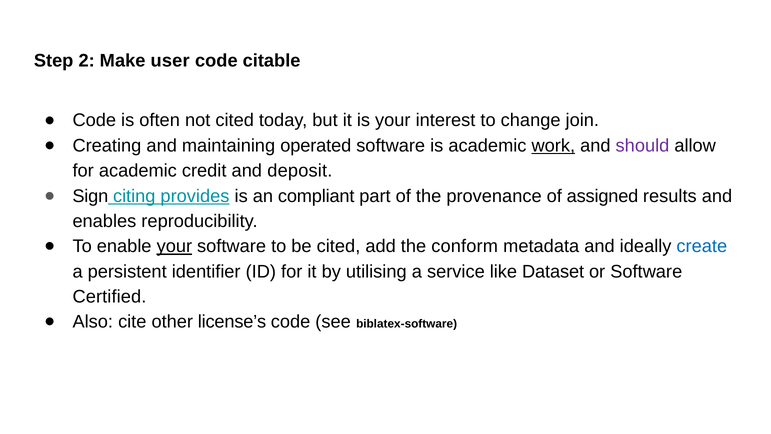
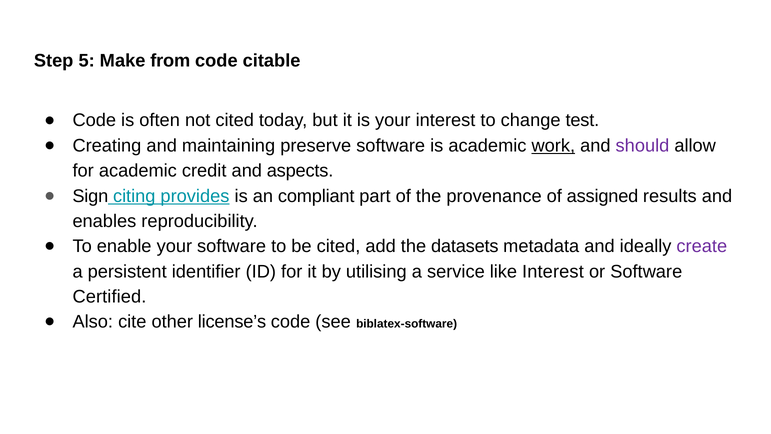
2: 2 -> 5 (87, 61)
user: user -> from (170, 61)
join: join -> test (582, 120)
operated: operated -> preserve (316, 146)
deposit: deposit -> aspects (300, 171)
your underline: present -> none (174, 246)
conform: conform -> datasets (465, 246)
create colour: blue -> purple (702, 246)
like Dataset: Dataset -> Interest (553, 271)
